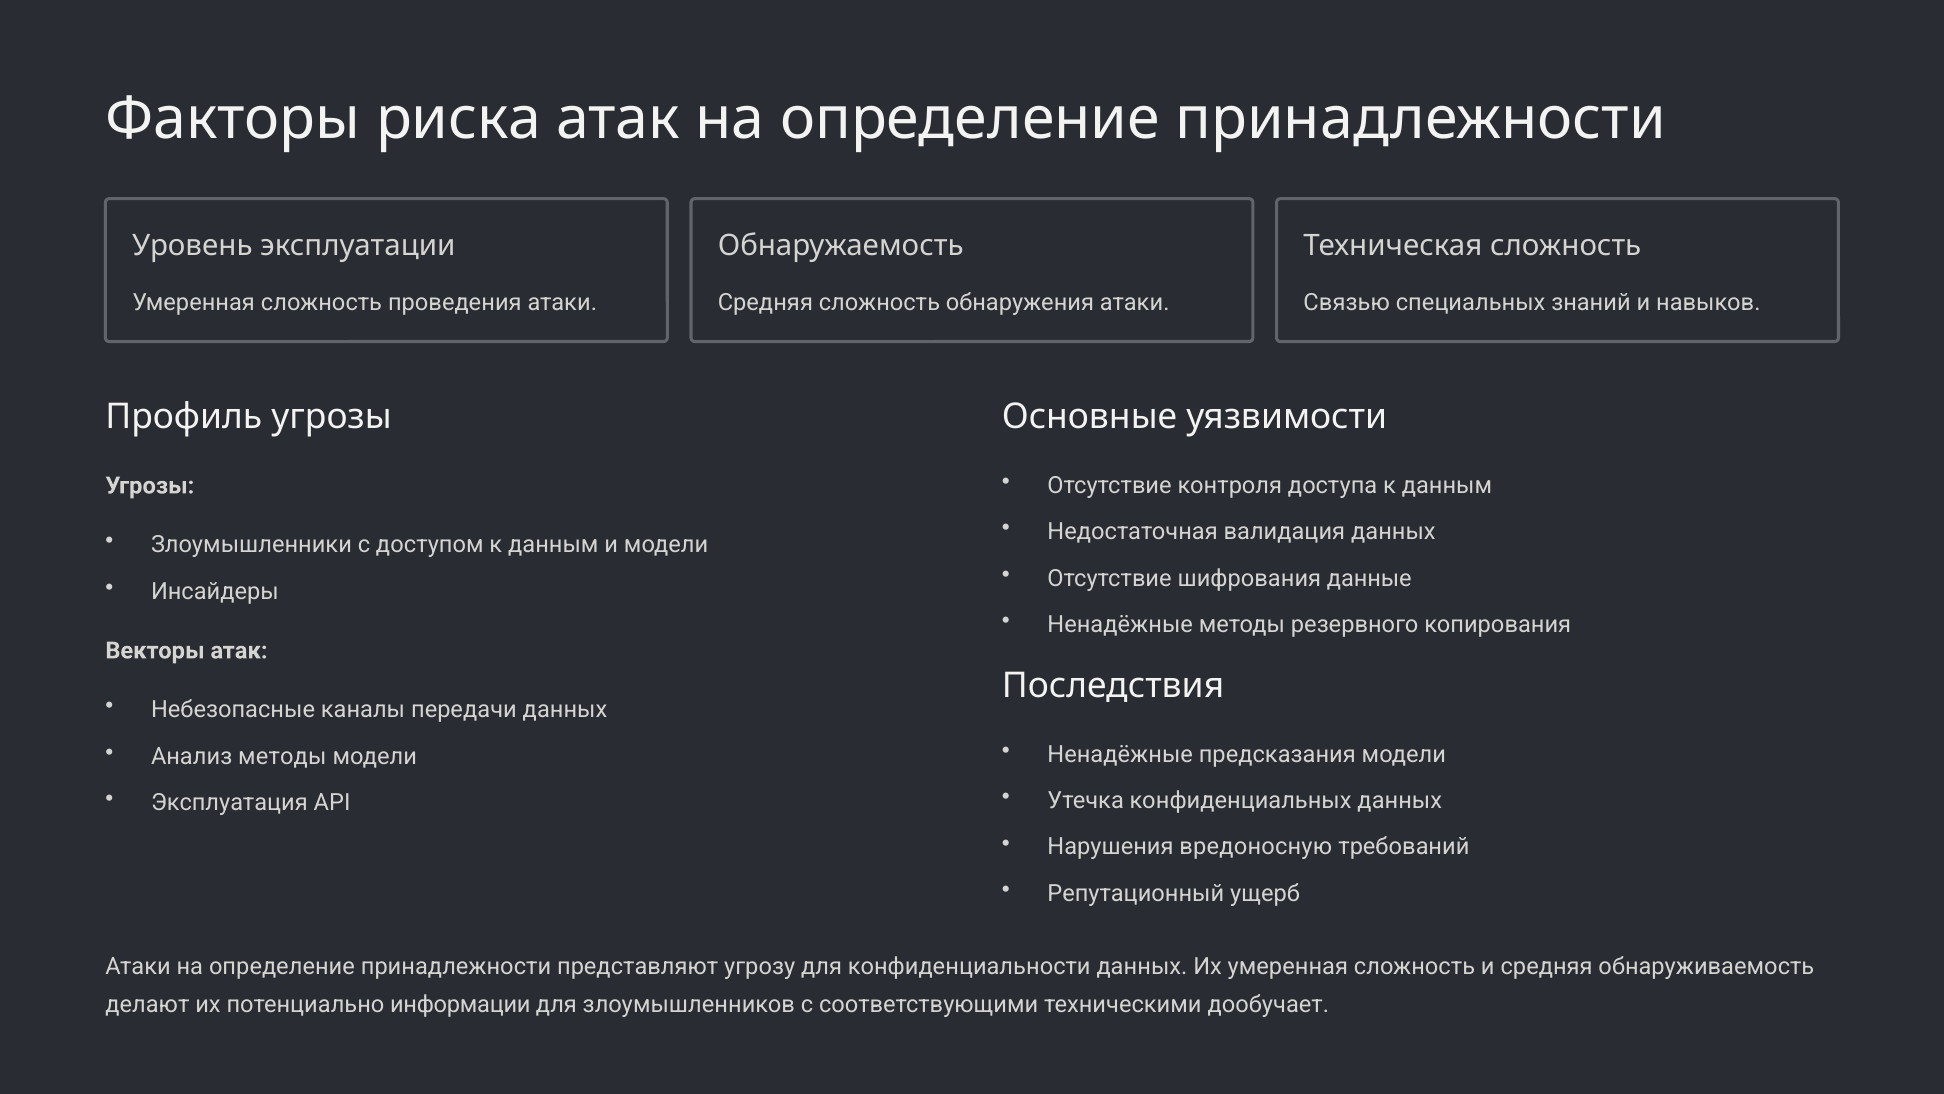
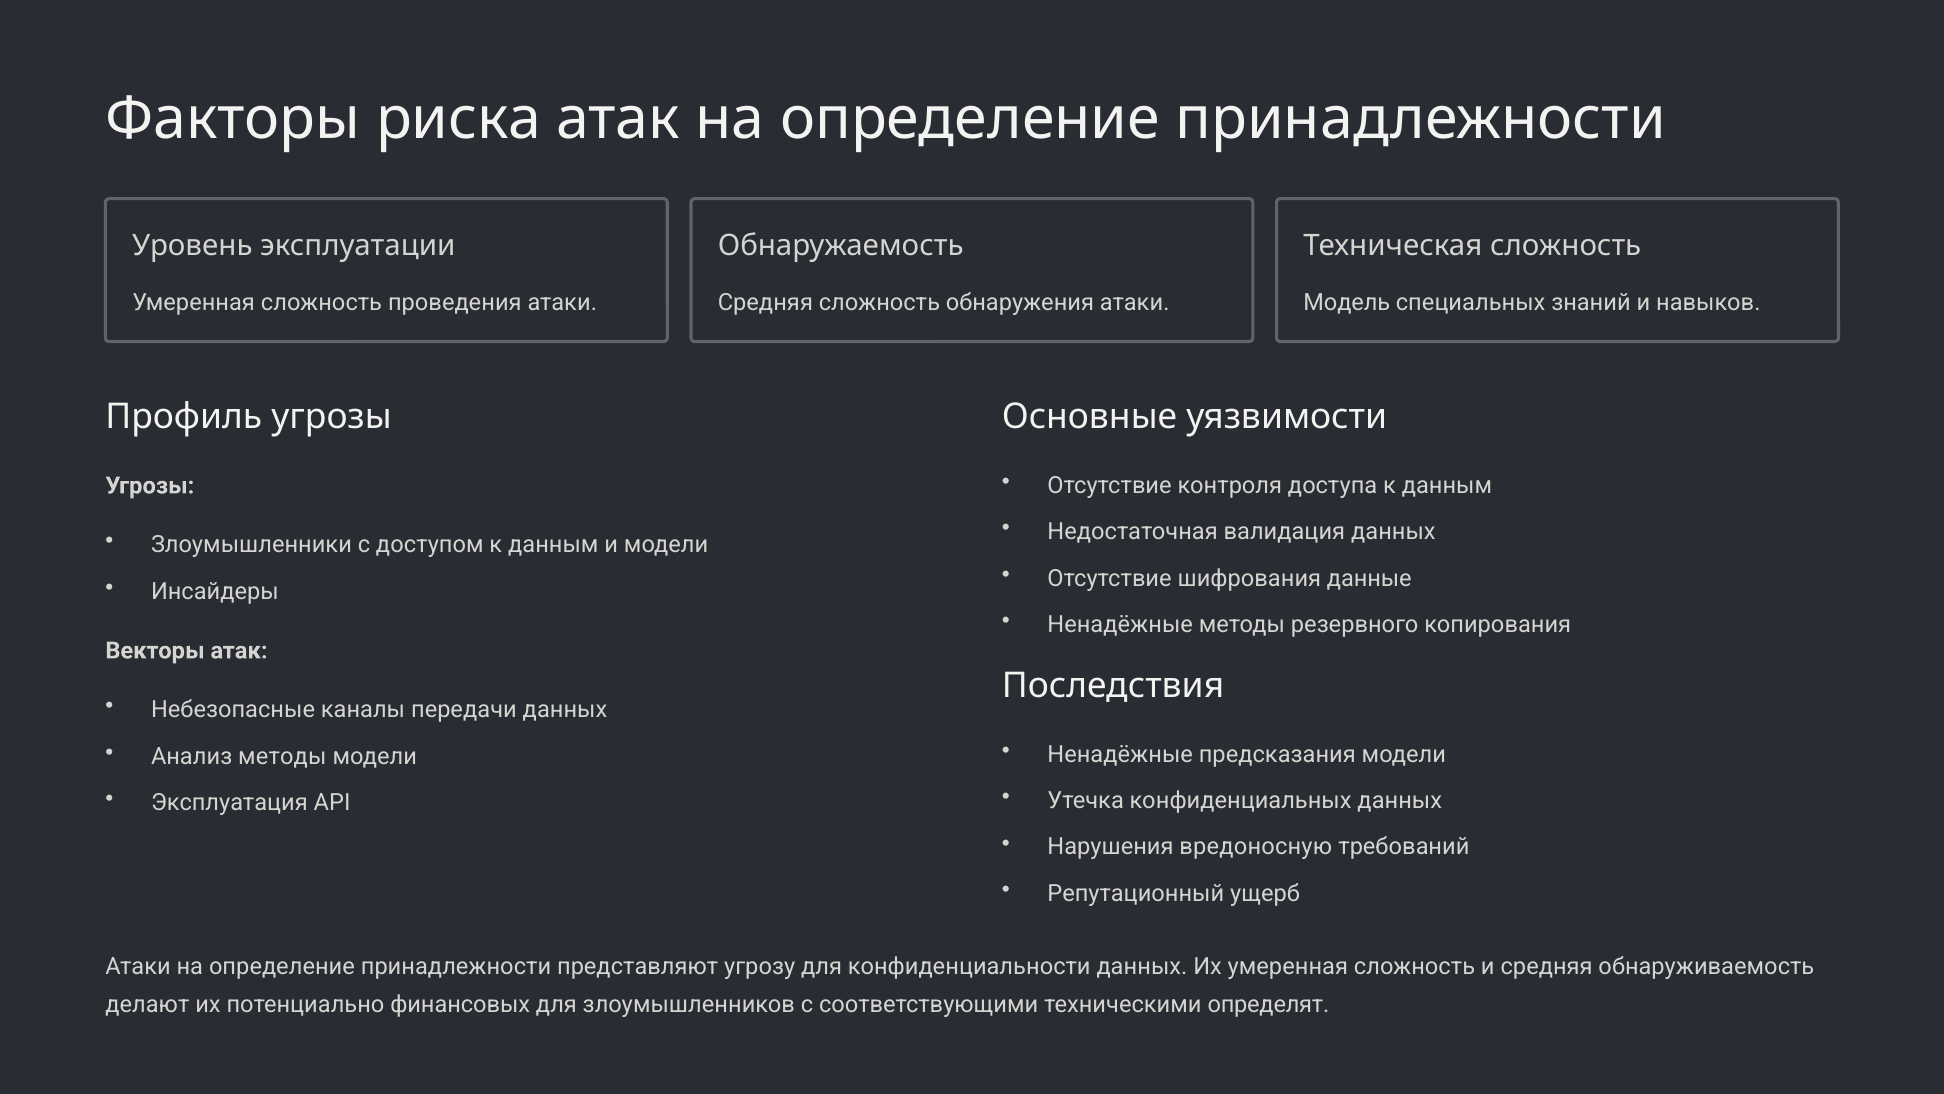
Связью: Связью -> Модель (1347, 302)
информации: информации -> финансовых (460, 1004)
дообучает: дообучает -> определят (1268, 1004)
